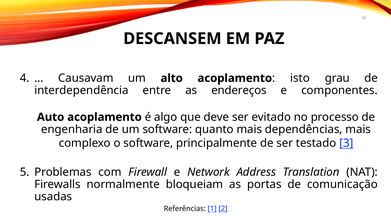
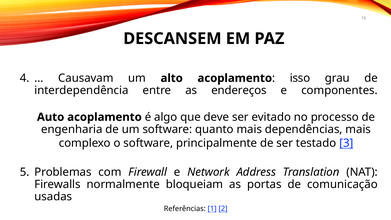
isto: isto -> isso (300, 78)
